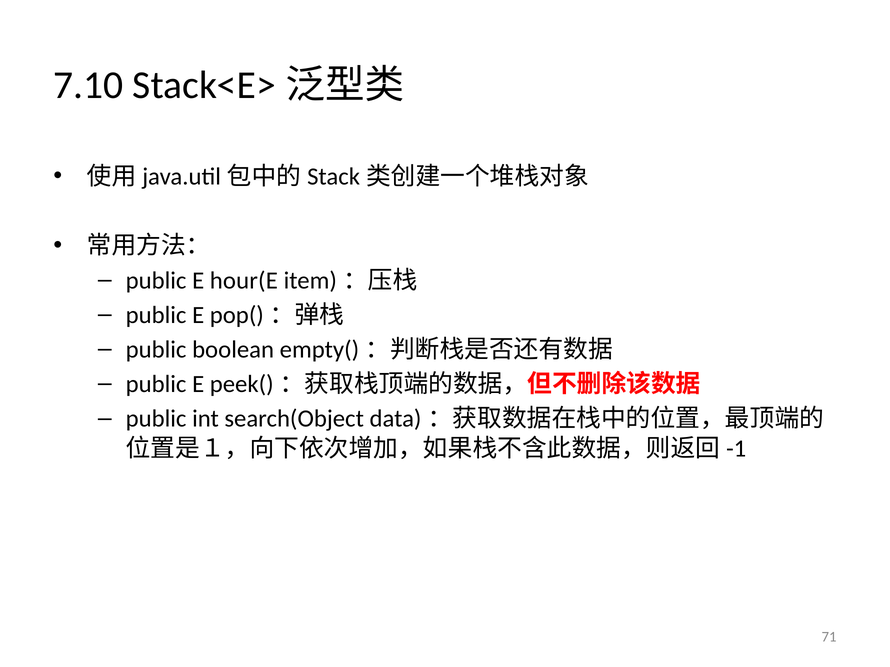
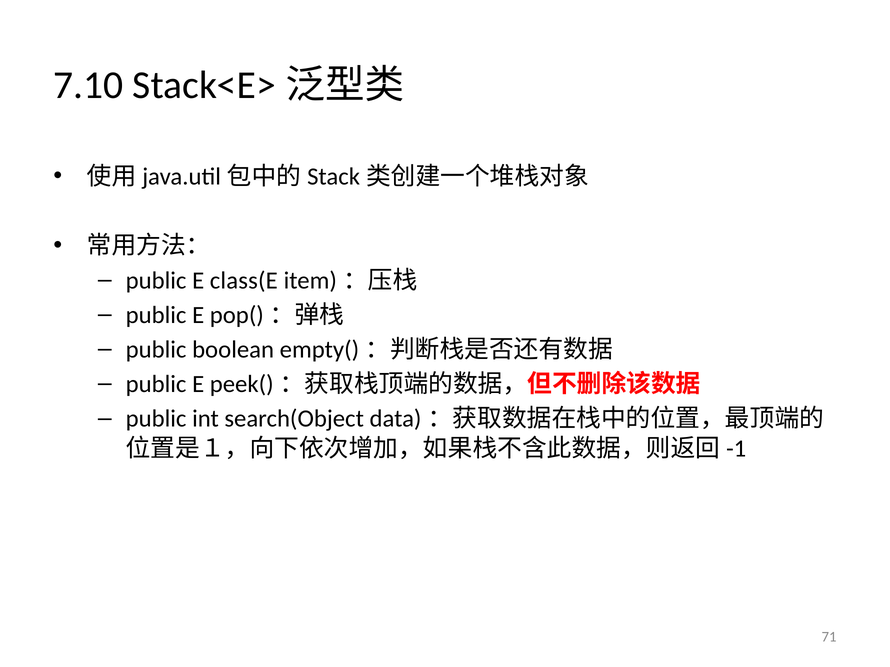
hour(E: hour(E -> class(E (244, 281)
